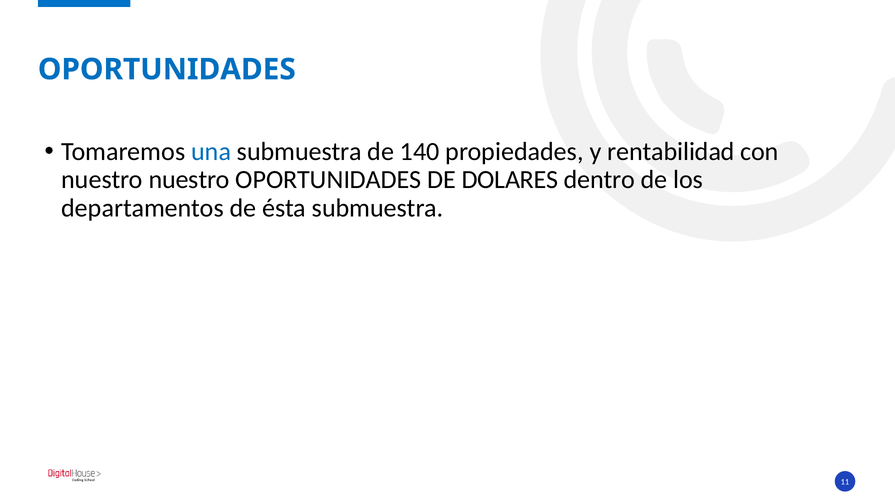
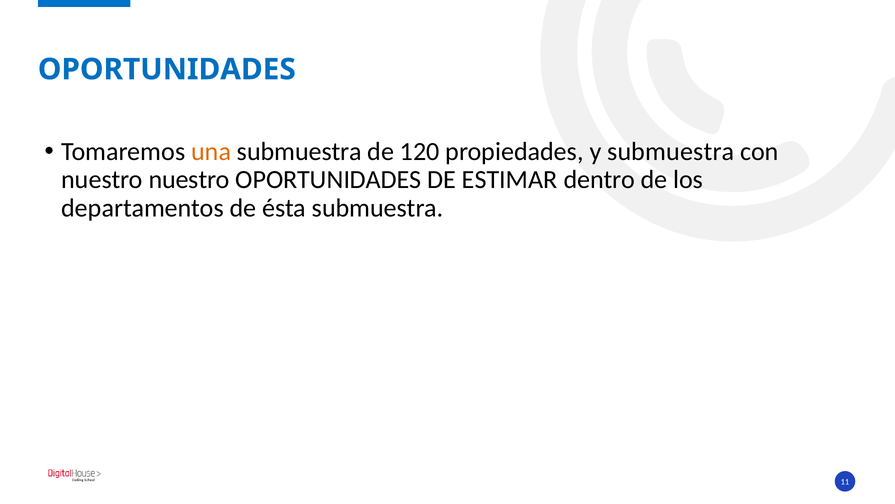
una colour: blue -> orange (211, 151)
140: 140 -> 120 (420, 151)
y rentabilidad: rentabilidad -> submuestra (671, 151)
DOLARES: DOLARES -> ESTIMAR (510, 180)
